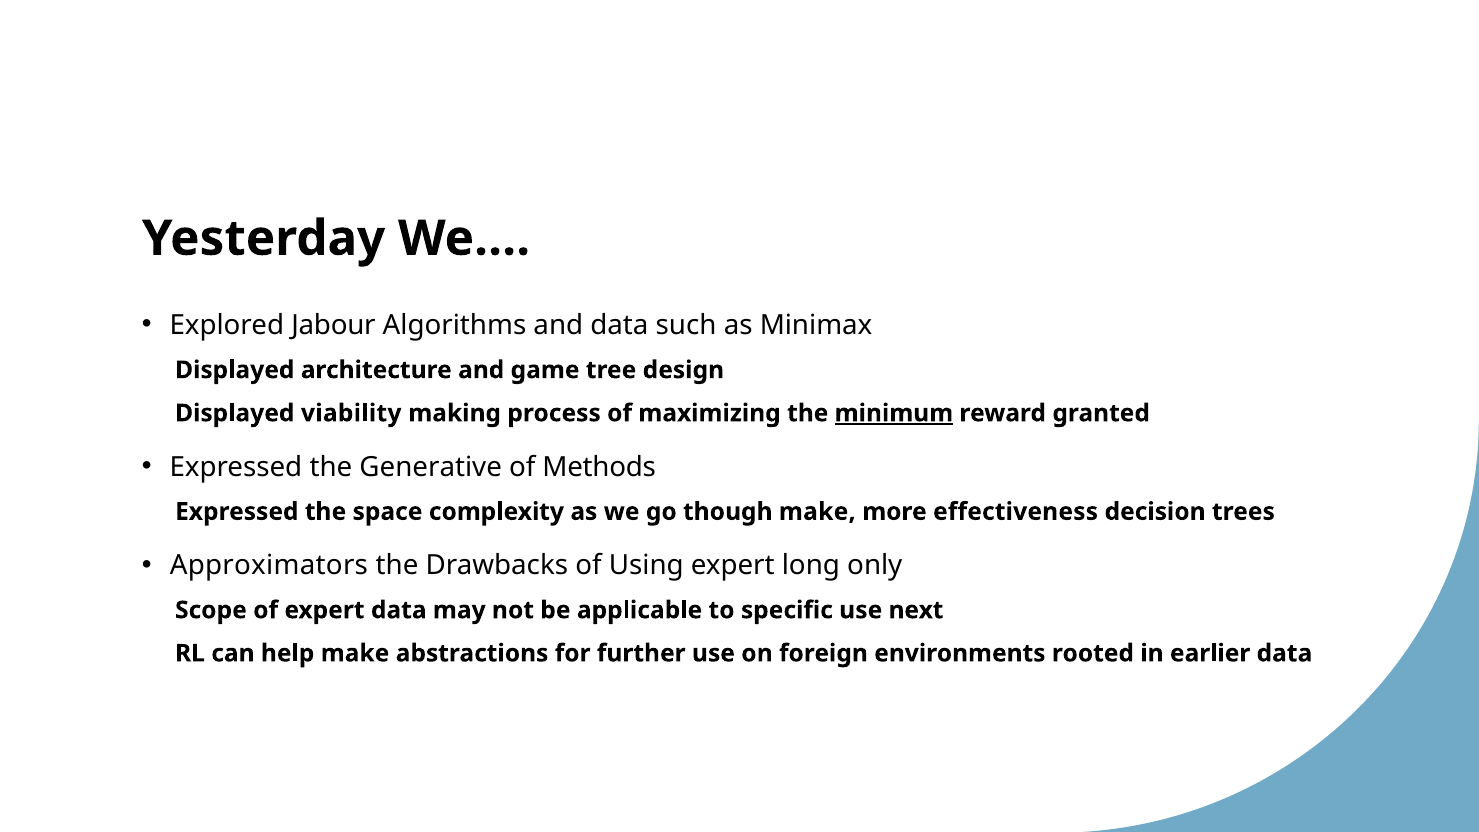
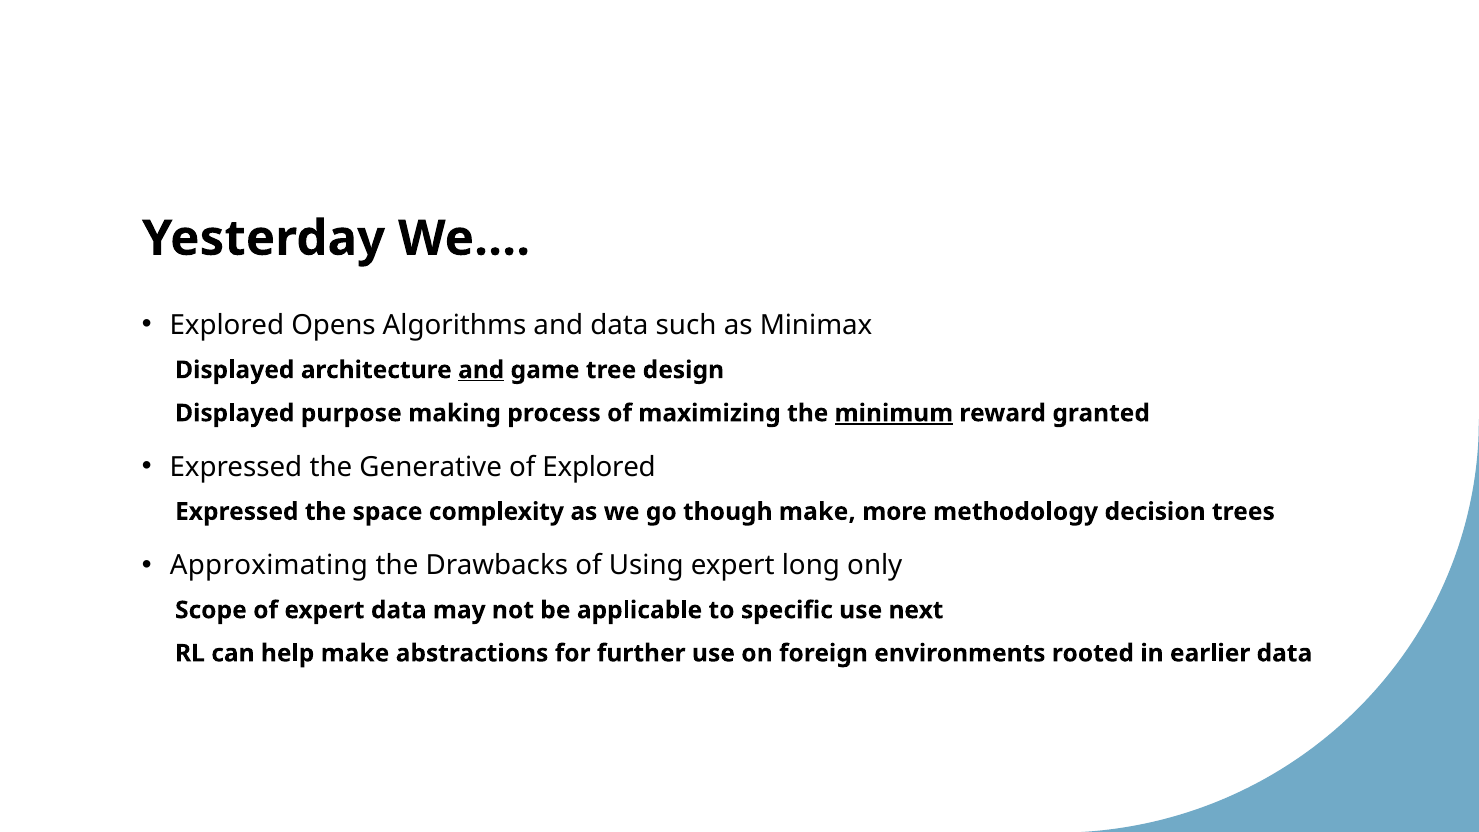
Jabour: Jabour -> Opens (333, 325)
and underline: none -> present (481, 370)
viability: viability -> purpose (351, 413)
of Methods: Methods -> Explored (599, 467)
effectiveness: effectiveness -> methodology (1016, 512)
Approximators: Approximators -> Approximating (269, 565)
